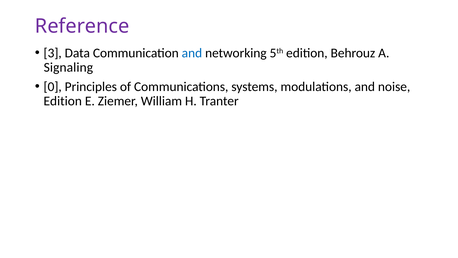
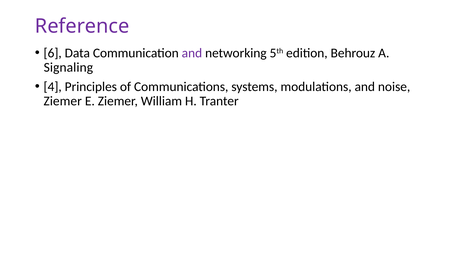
3: 3 -> 6 (53, 53)
and colour: blue -> purple (192, 53)
0: 0 -> 4 (53, 87)
Edition: Edition -> Ziemer (63, 101)
